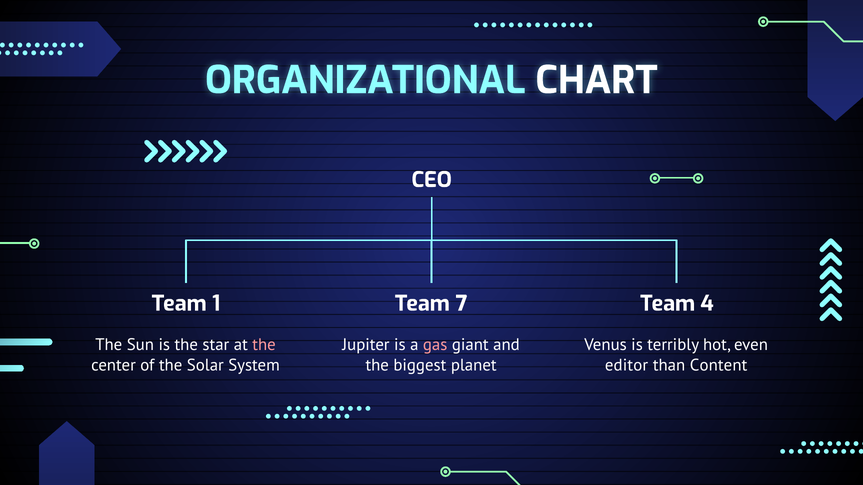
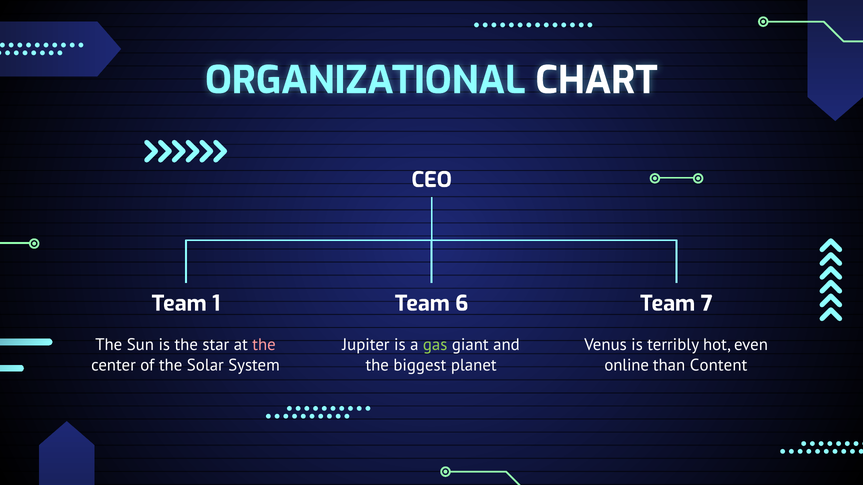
7: 7 -> 6 (462, 304)
4: 4 -> 7 (707, 304)
gas colour: pink -> light green (435, 345)
editor: editor -> online (627, 365)
